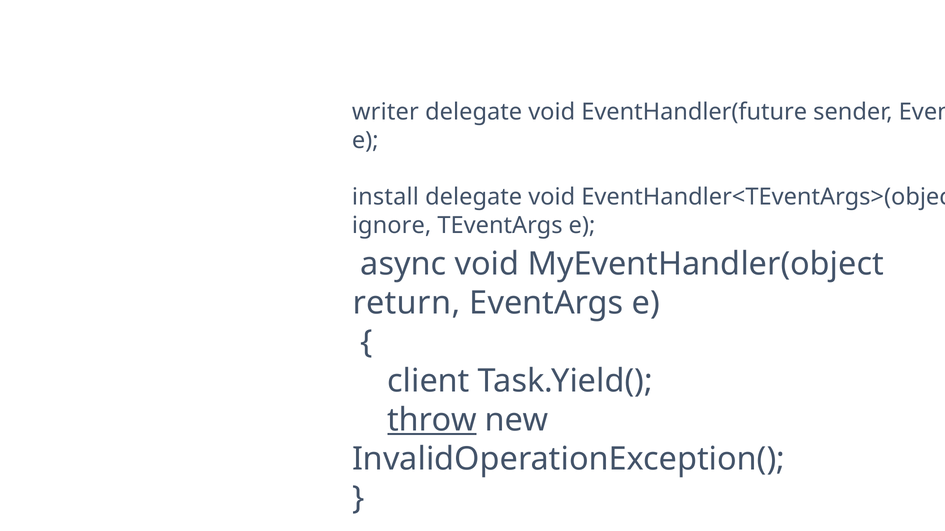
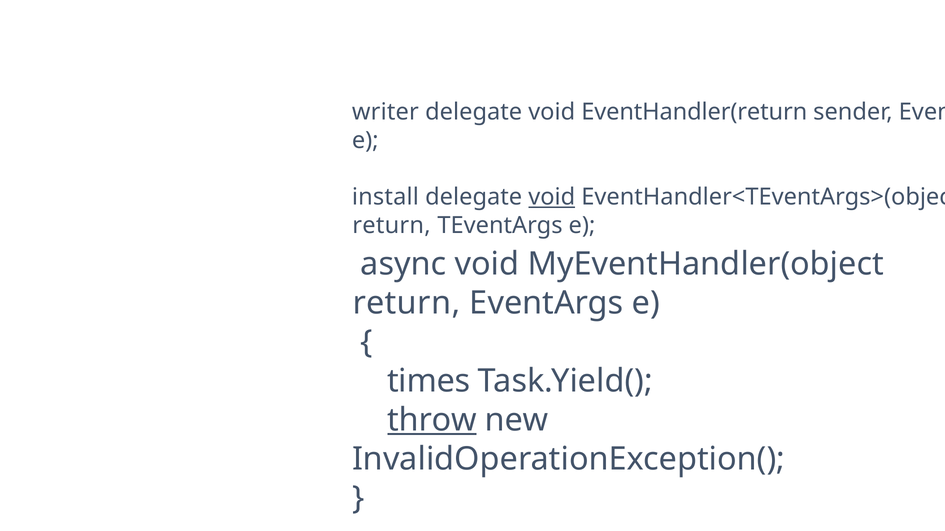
EventHandler(future: EventHandler(future -> EventHandler(return (694, 112)
void underline: none -> present (552, 197)
ignore: ignore -> return (391, 226)
client: client -> times (429, 381)
